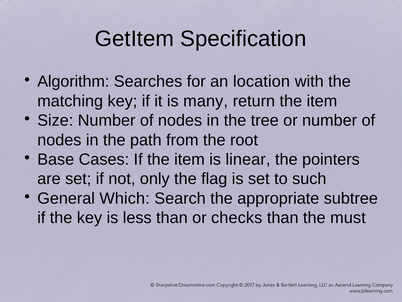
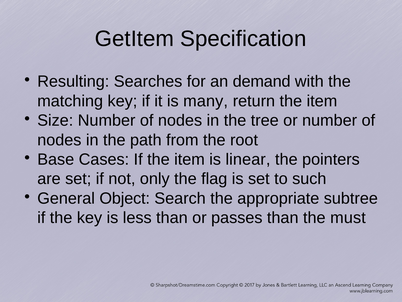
Algorithm: Algorithm -> Resulting (73, 81)
location: location -> demand (262, 81)
Which: Which -> Object (125, 198)
checks: checks -> passes (237, 218)
